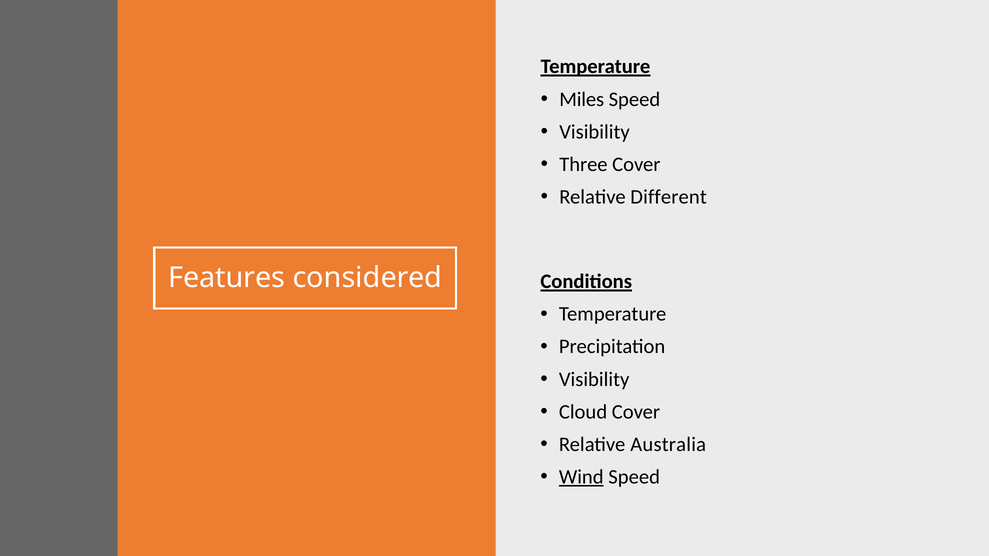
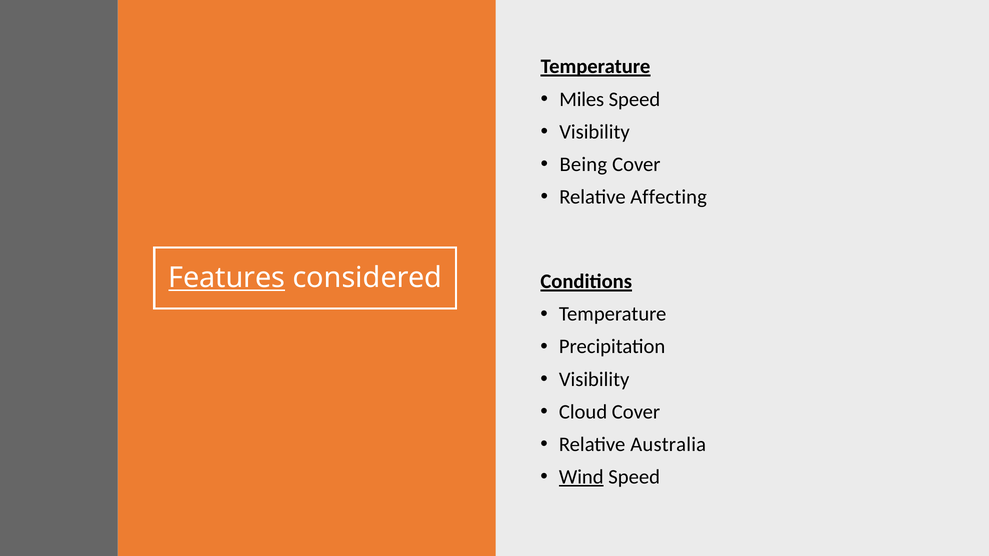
Three: Three -> Being (583, 164)
Different: Different -> Affecting (669, 197)
Features underline: none -> present (227, 278)
